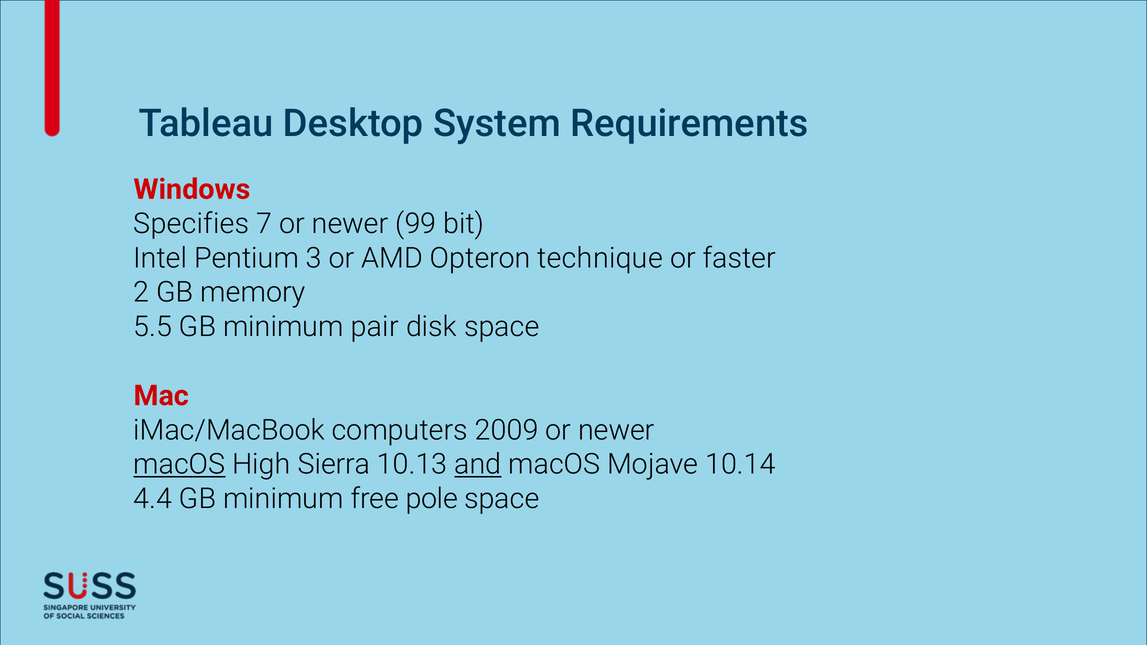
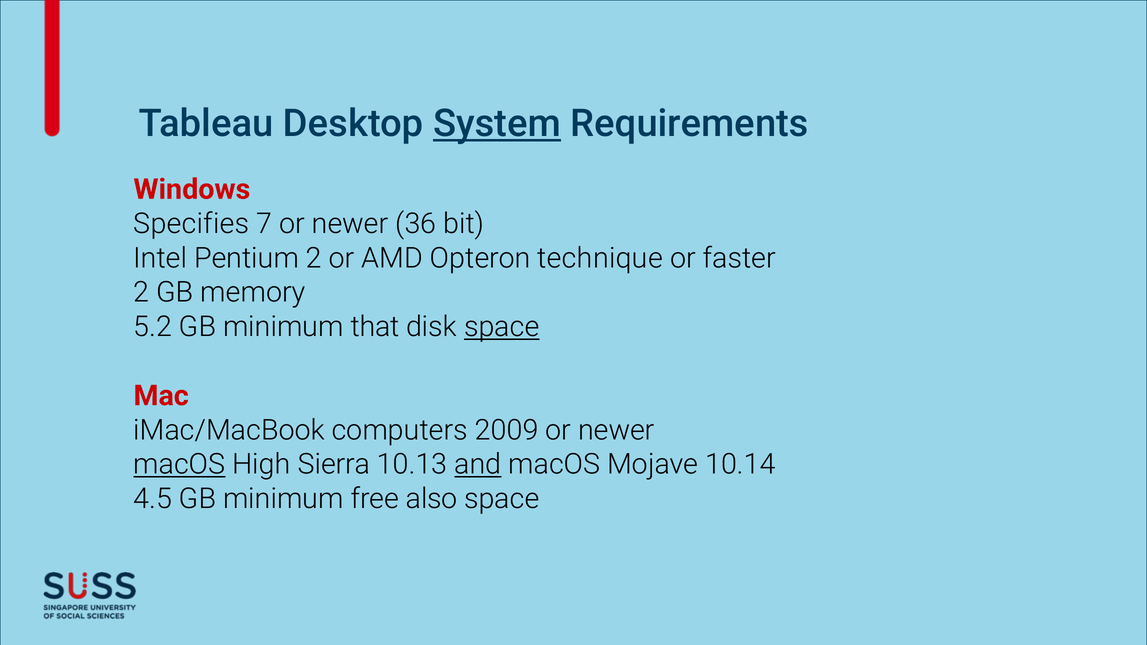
System underline: none -> present (497, 124)
99: 99 -> 36 (416, 224)
Pentium 3: 3 -> 2 (314, 258)
5.5: 5.5 -> 5.2 (153, 327)
pair: pair -> that (375, 327)
space underline: none -> present (502, 327)
4.4: 4.4 -> 4.5 (153, 499)
pole: pole -> also (432, 499)
